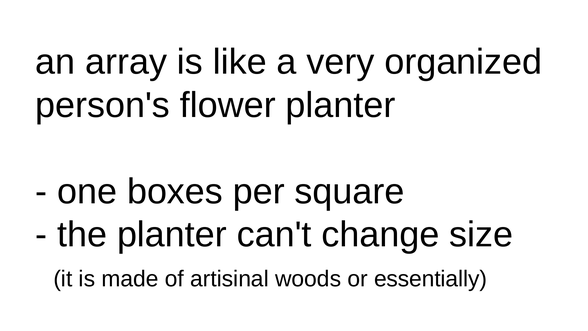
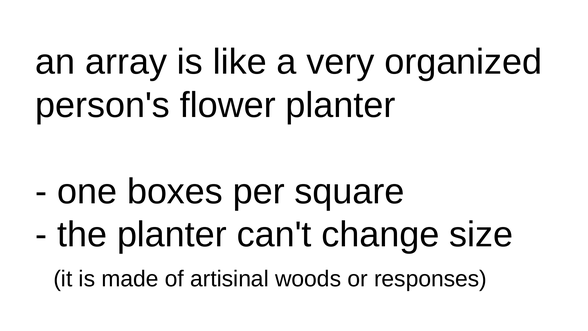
essentially: essentially -> responses (430, 279)
